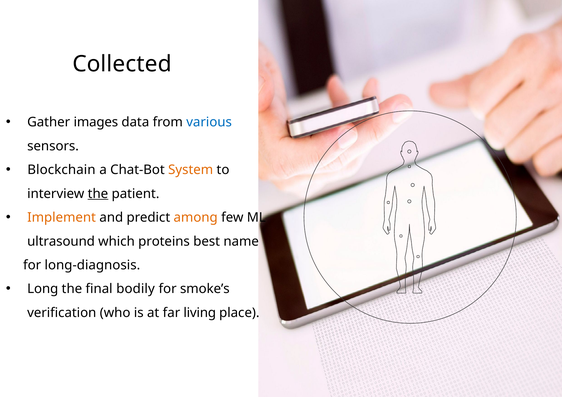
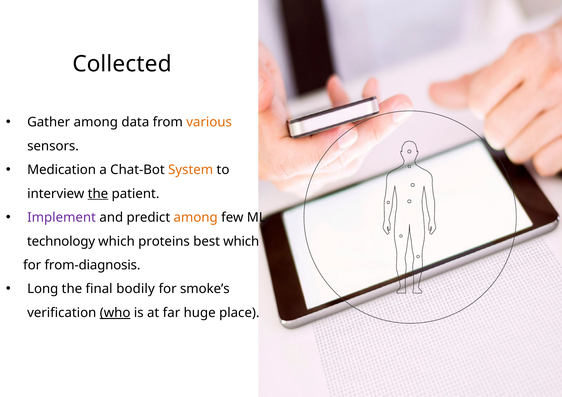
Gather images: images -> among (96, 122)
various colour: blue -> orange (209, 122)
Blockchain: Blockchain -> Medication (62, 170)
Implement colour: orange -> purple (62, 217)
ultrasound: ultrasound -> technology (61, 241)
best name: name -> which (241, 241)
long-diagnosis: long-diagnosis -> from-diagnosis (92, 265)
who underline: none -> present (115, 313)
living: living -> huge (200, 313)
